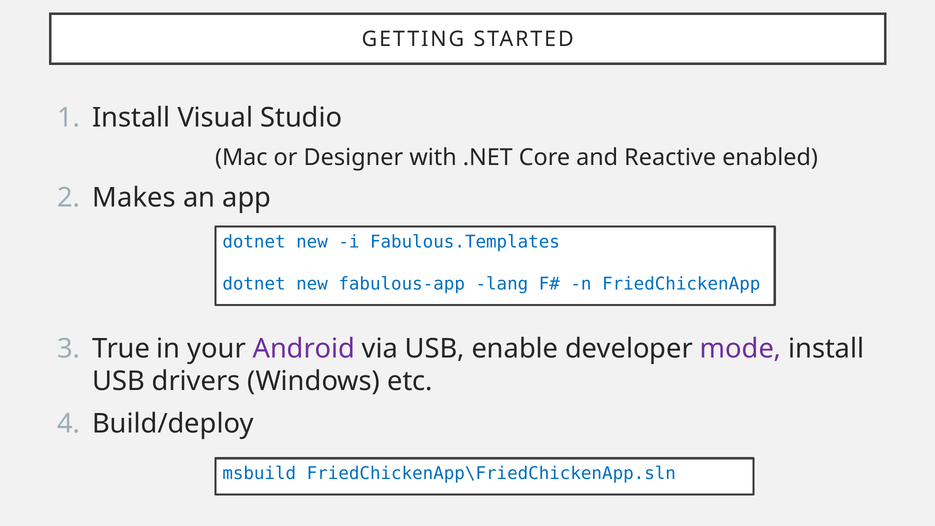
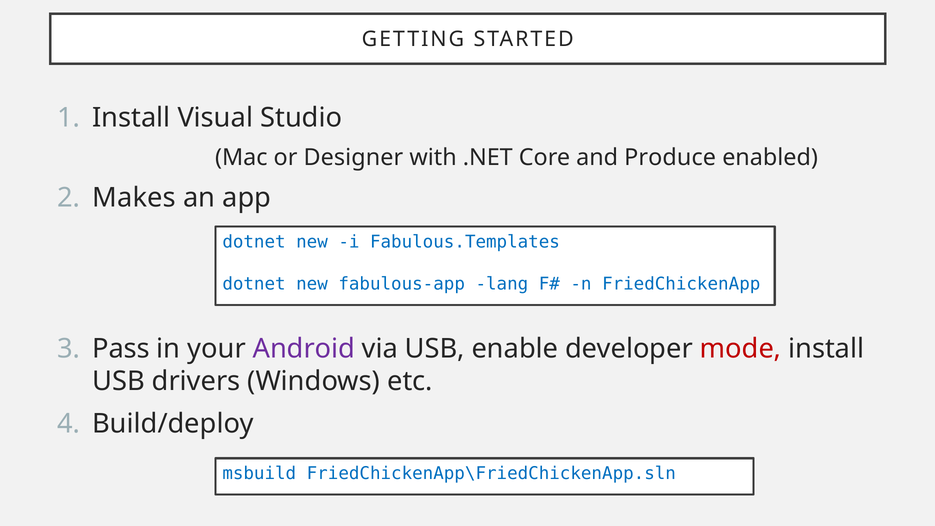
Reactive: Reactive -> Produce (670, 157)
True: True -> Pass (121, 349)
mode colour: purple -> red (741, 349)
